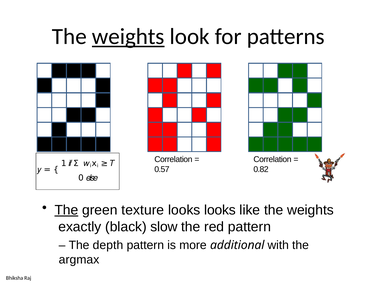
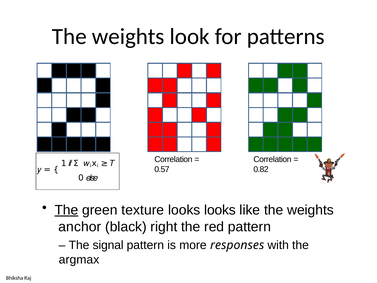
weights underline: present -> none (128, 36)
exactly: exactly -> anchor (80, 227)
slow: slow -> right (164, 227)
depth: depth -> signal (108, 245)
additional: additional -> responses (237, 245)
